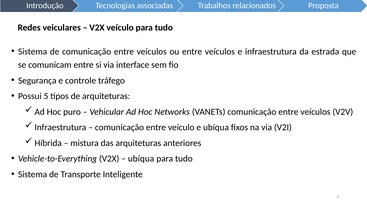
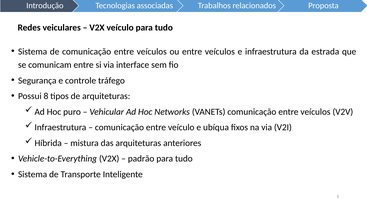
Possui 5: 5 -> 8 (46, 96)
ubíqua: ubíqua -> padrão (141, 159)
